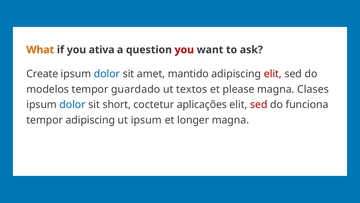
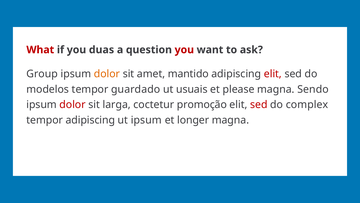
What colour: orange -> red (40, 50)
ativa: ativa -> duas (102, 50)
Create: Create -> Group (42, 74)
dolor colour: blue -> orange (107, 74)
textos: textos -> usuais (192, 89)
Clases: Clases -> Sendo (313, 89)
dolor colour: blue -> red (73, 104)
short: short -> larga (117, 104)
aplicações: aplicações -> promoção (202, 104)
funciona: funciona -> complex (307, 104)
